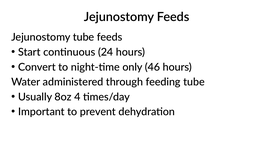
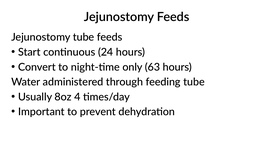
46: 46 -> 63 (153, 67)
